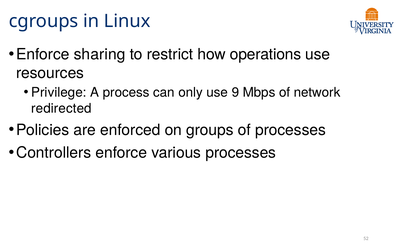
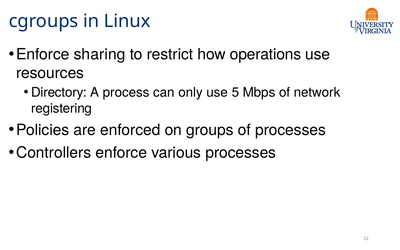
Privilege: Privilege -> Directory (59, 92)
9: 9 -> 5 (235, 92)
redirected: redirected -> registering (62, 108)
